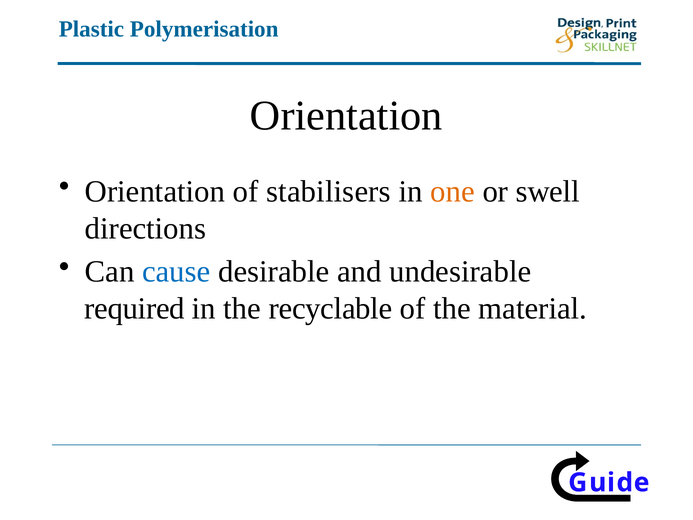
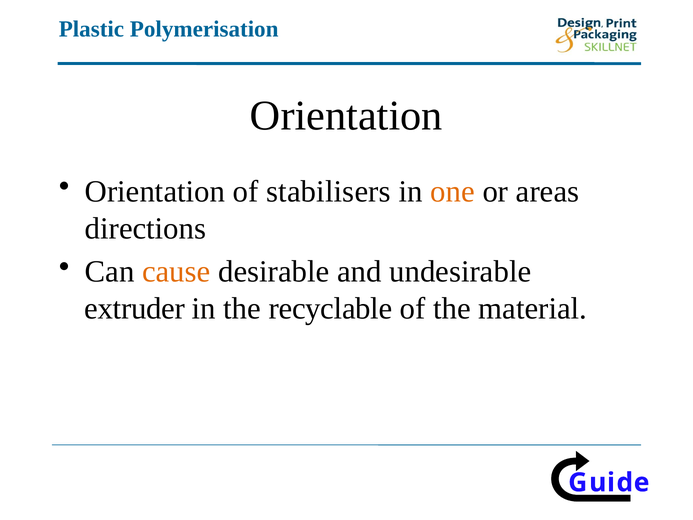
swell: swell -> areas (548, 192)
cause colour: blue -> orange (176, 272)
required: required -> extruder (135, 309)
